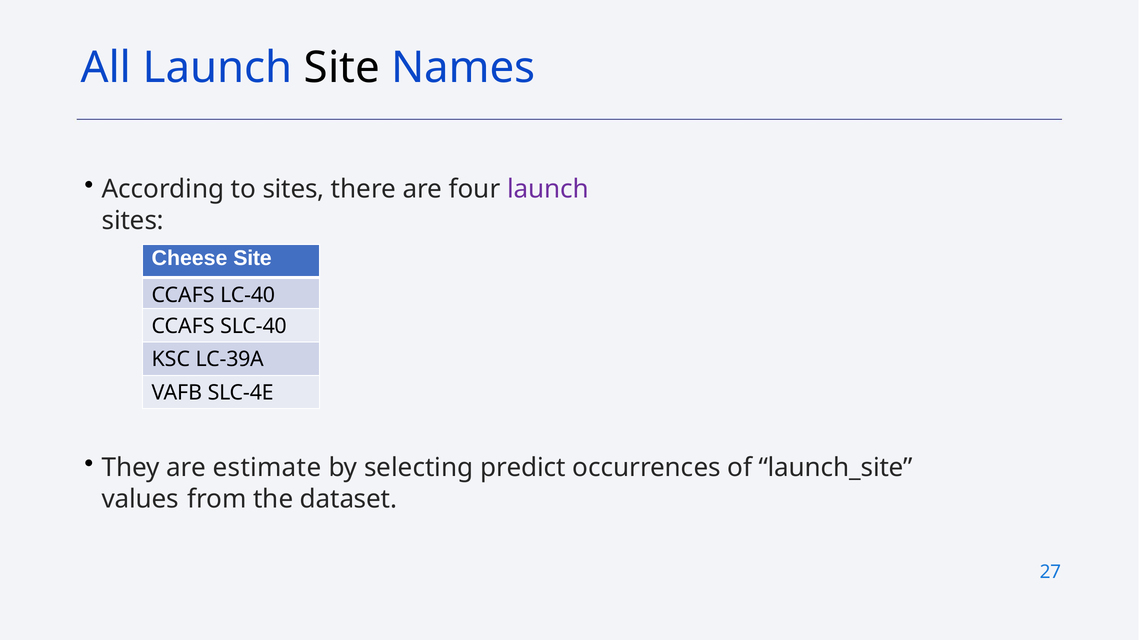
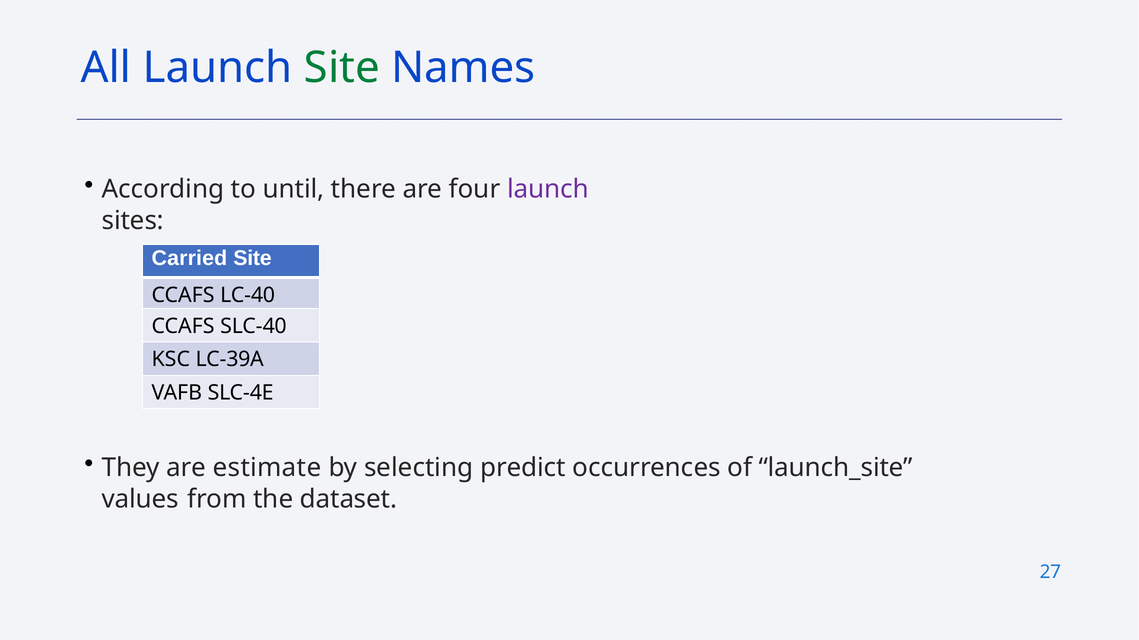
Site colour: black -> green (342, 68)
to sites: sites -> until (293, 189)
Cheese: Cheese -> Carried (189, 259)
